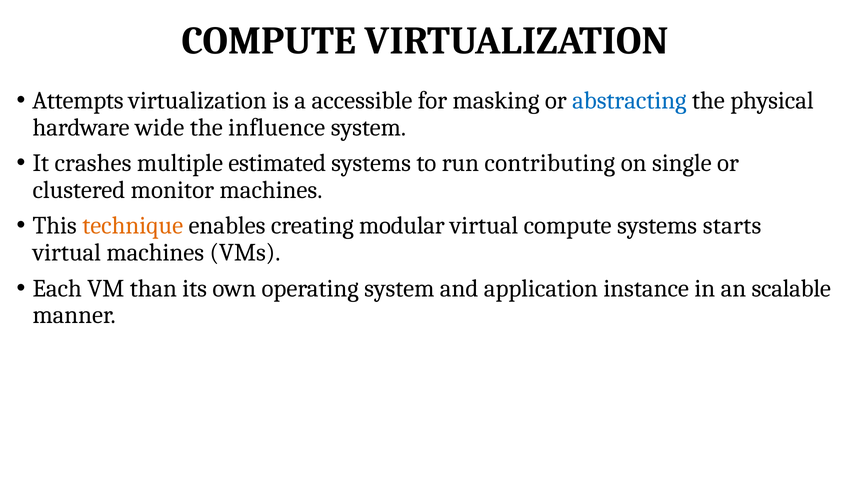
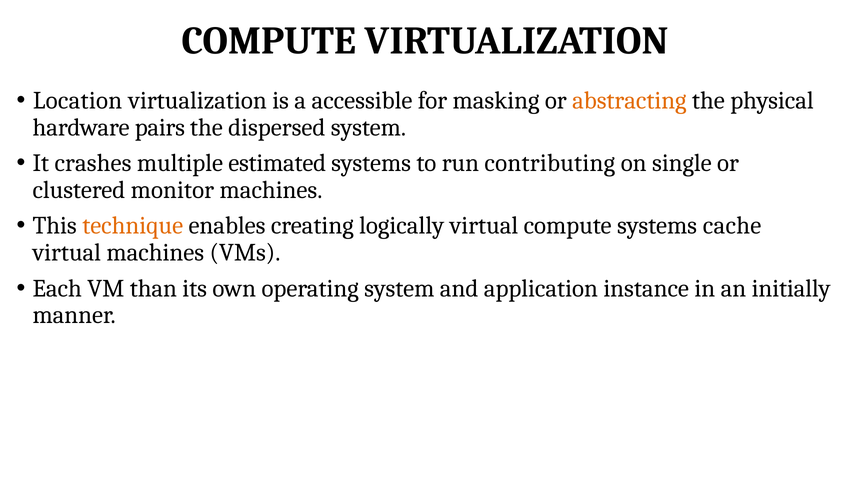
Attempts: Attempts -> Location (78, 101)
abstracting colour: blue -> orange (629, 101)
wide: wide -> pairs (160, 128)
influence: influence -> dispersed (277, 128)
modular: modular -> logically (402, 226)
starts: starts -> cache (732, 226)
scalable: scalable -> initially (791, 289)
